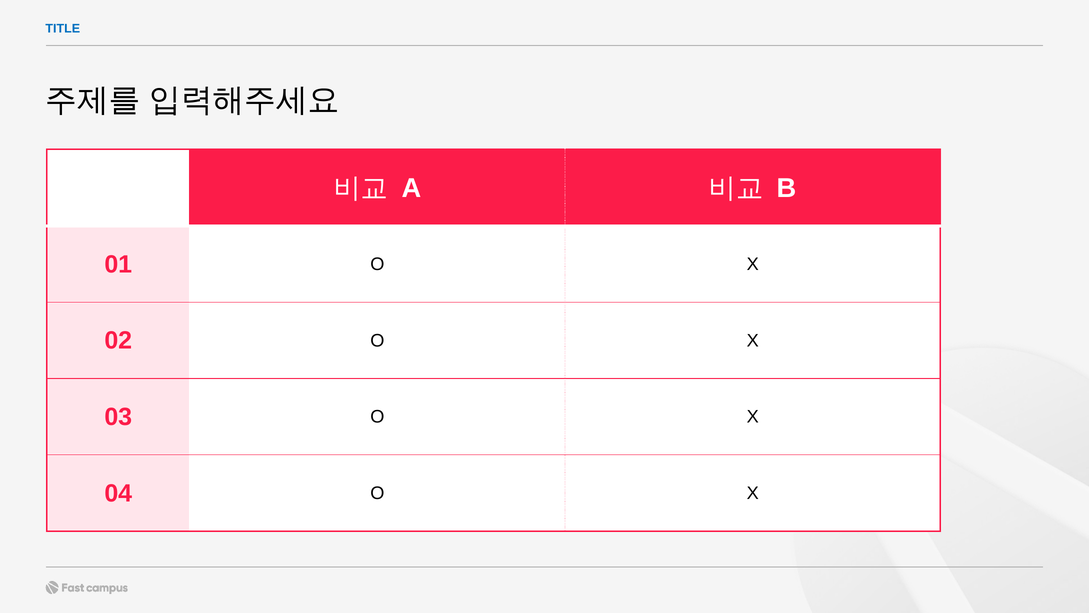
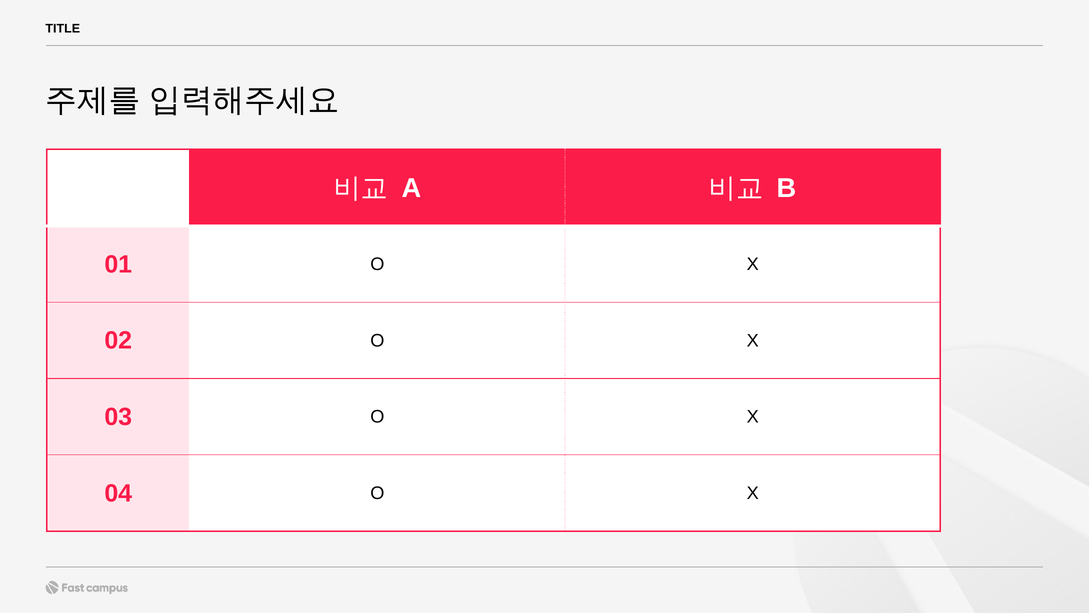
TITLE colour: blue -> black (63, 29)
